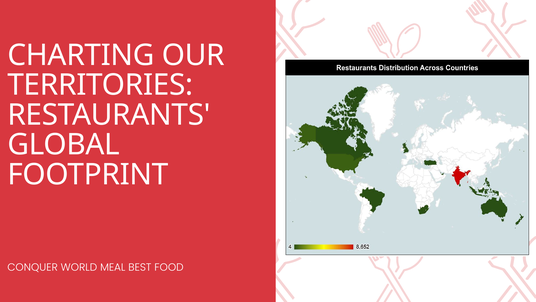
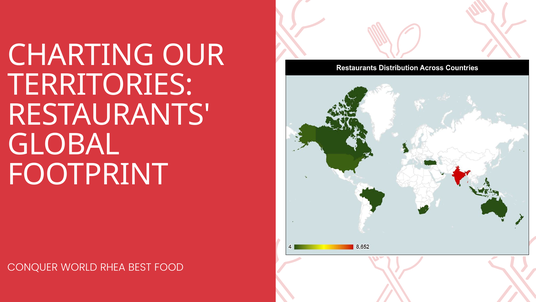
MEAL: MEAL -> RHEA (113, 267)
